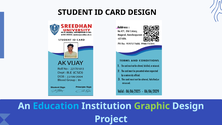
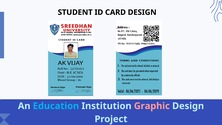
Graphic colour: light green -> pink (152, 106)
